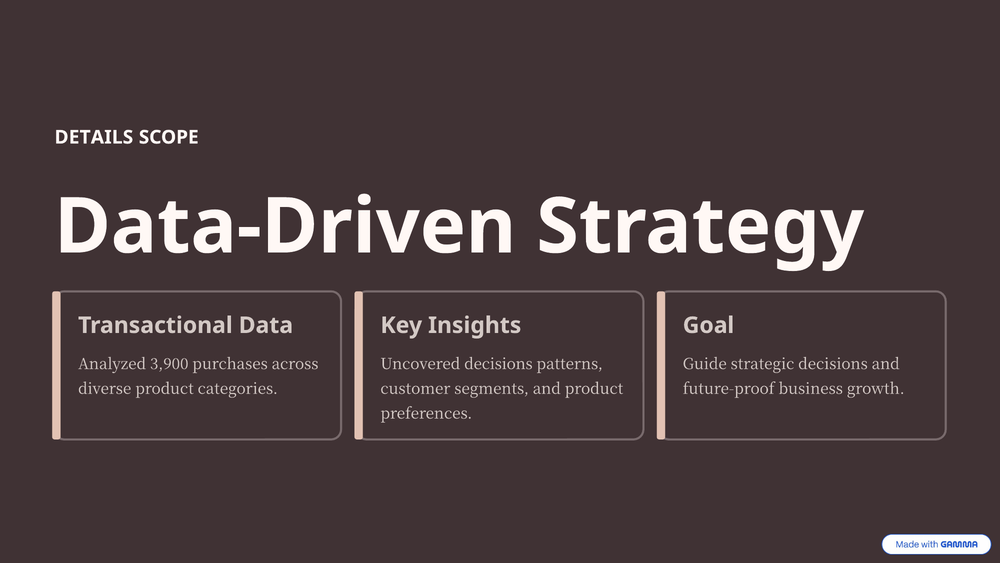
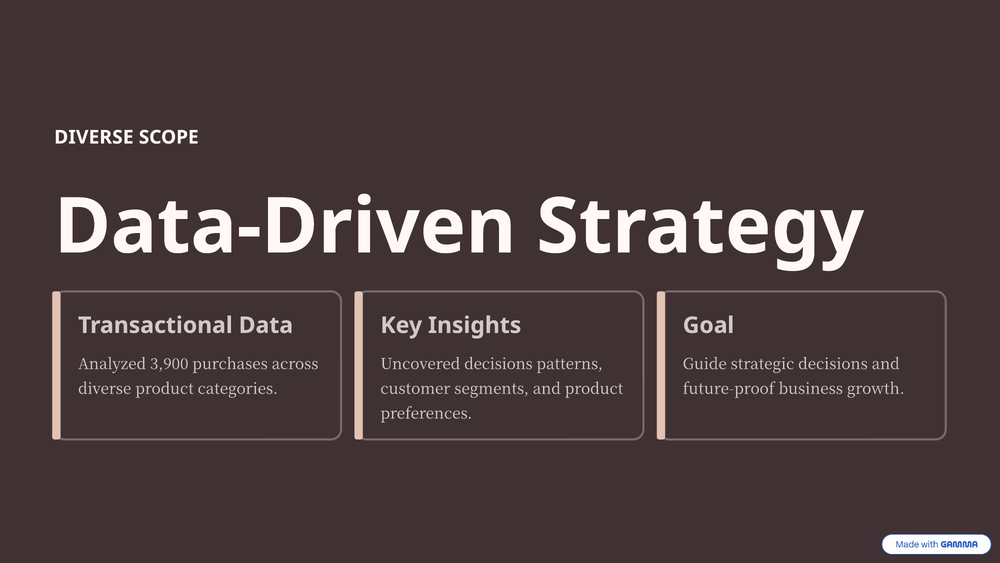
DETAILS: DETAILS -> DIVERSE (94, 137)
